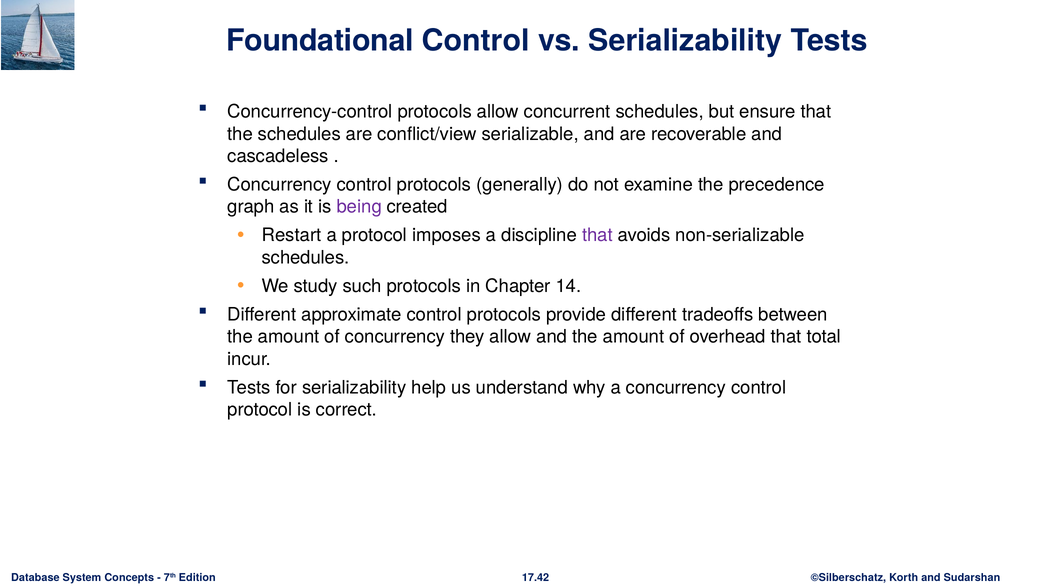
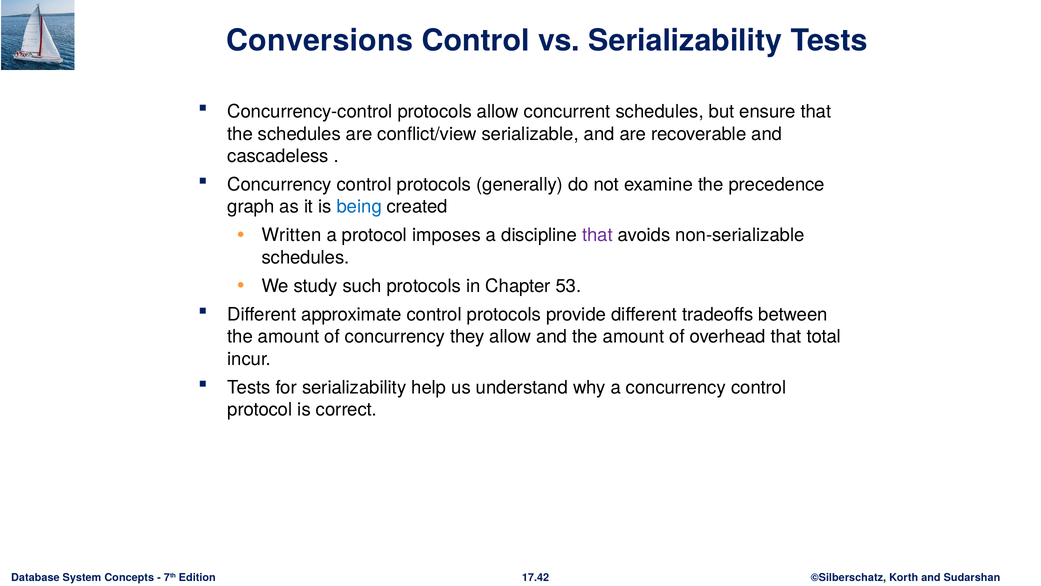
Foundational: Foundational -> Conversions (320, 41)
being colour: purple -> blue (359, 207)
Restart: Restart -> Written (292, 235)
14: 14 -> 53 (569, 286)
